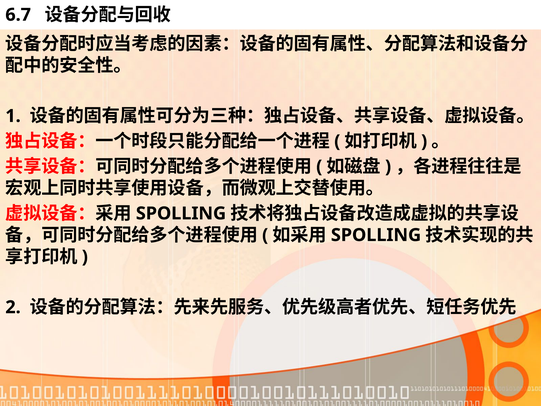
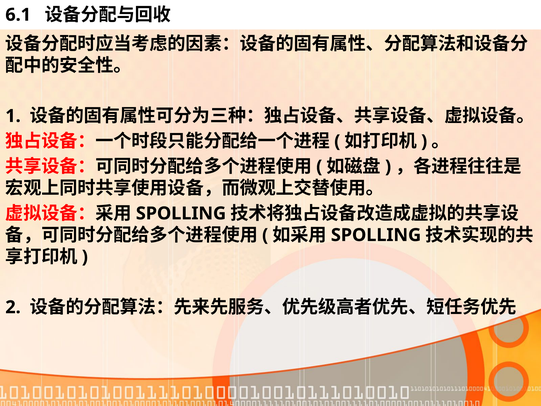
6.7: 6.7 -> 6.1 (18, 15)
